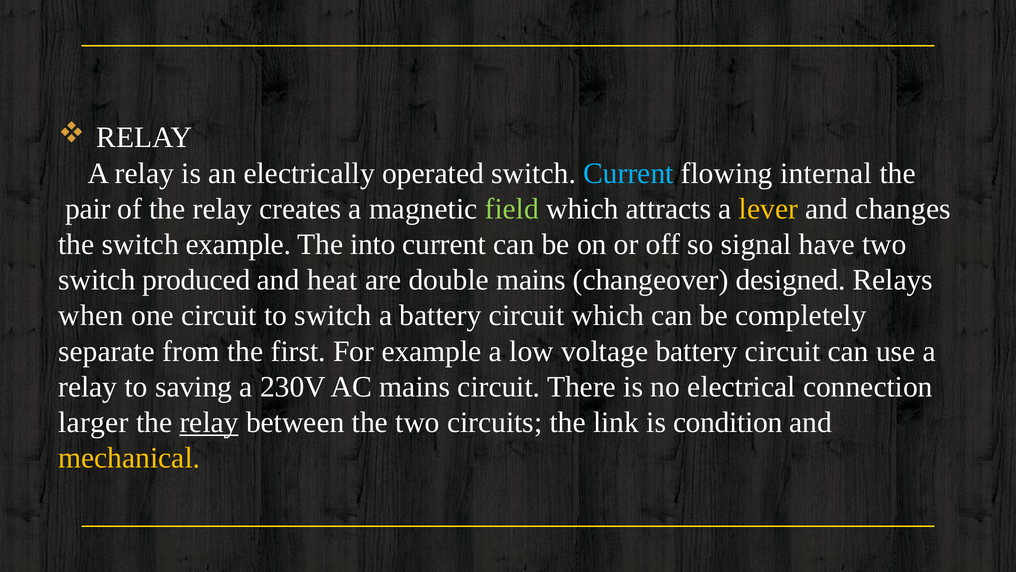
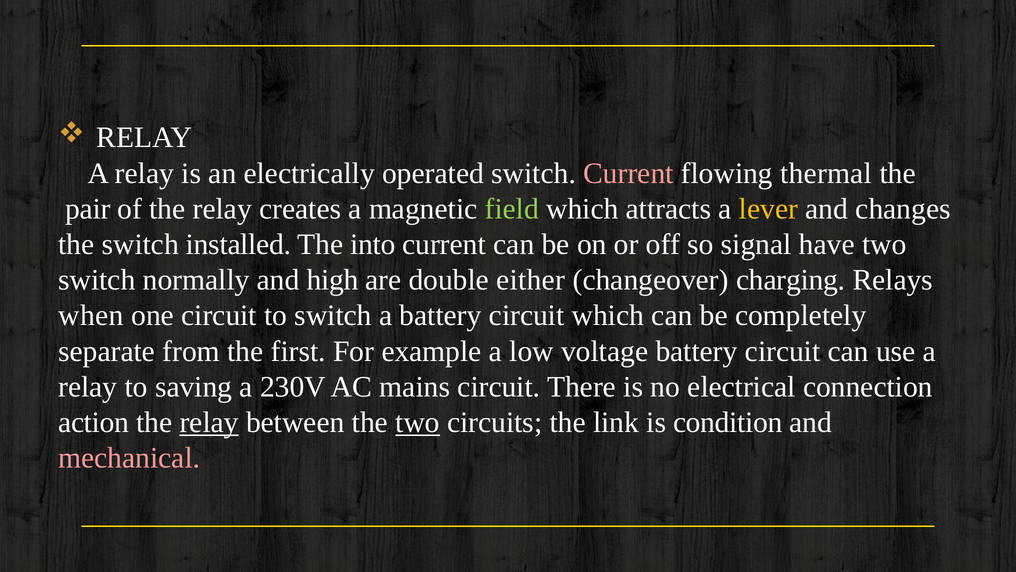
Current colour: light blue -> pink (628, 173)
internal: internal -> thermal (826, 173)
switch example: example -> installed (238, 244)
produced: produced -> normally (196, 280)
heat: heat -> high (333, 280)
double mains: mains -> either (531, 280)
designed: designed -> charging (791, 280)
larger: larger -> action (94, 422)
two underline: none -> present (418, 422)
mechanical colour: yellow -> pink (129, 458)
